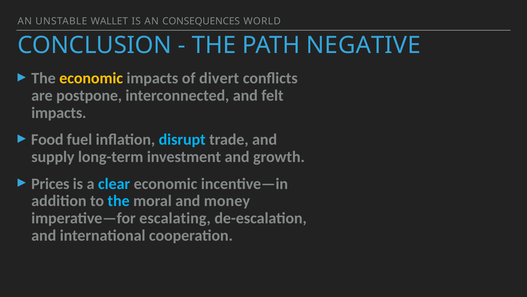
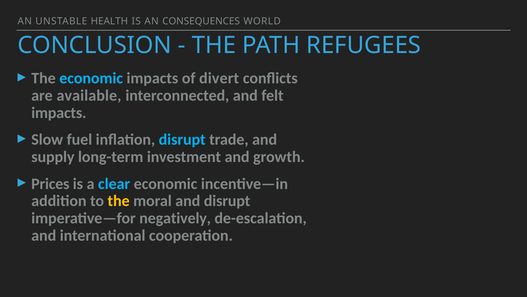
WALLET: WALLET -> HEALTH (109, 21)
NEGATIVE: NEGATIVE -> REFUGEES (364, 45)
economic colour: yellow -> light blue (91, 78)
postpone: postpone -> available (89, 95)
Food: Food -> Slow (47, 139)
the colour: light blue -> yellow (119, 201)
and money: money -> disrupt (227, 201)
escalating: escalating -> negatively (175, 218)
